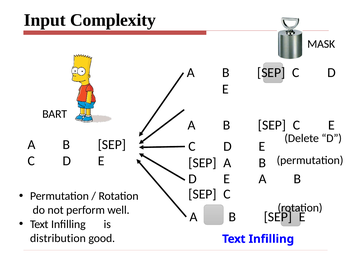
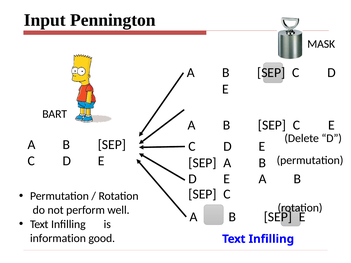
Complexity: Complexity -> Pennington (113, 20)
distribution: distribution -> information (58, 238)
